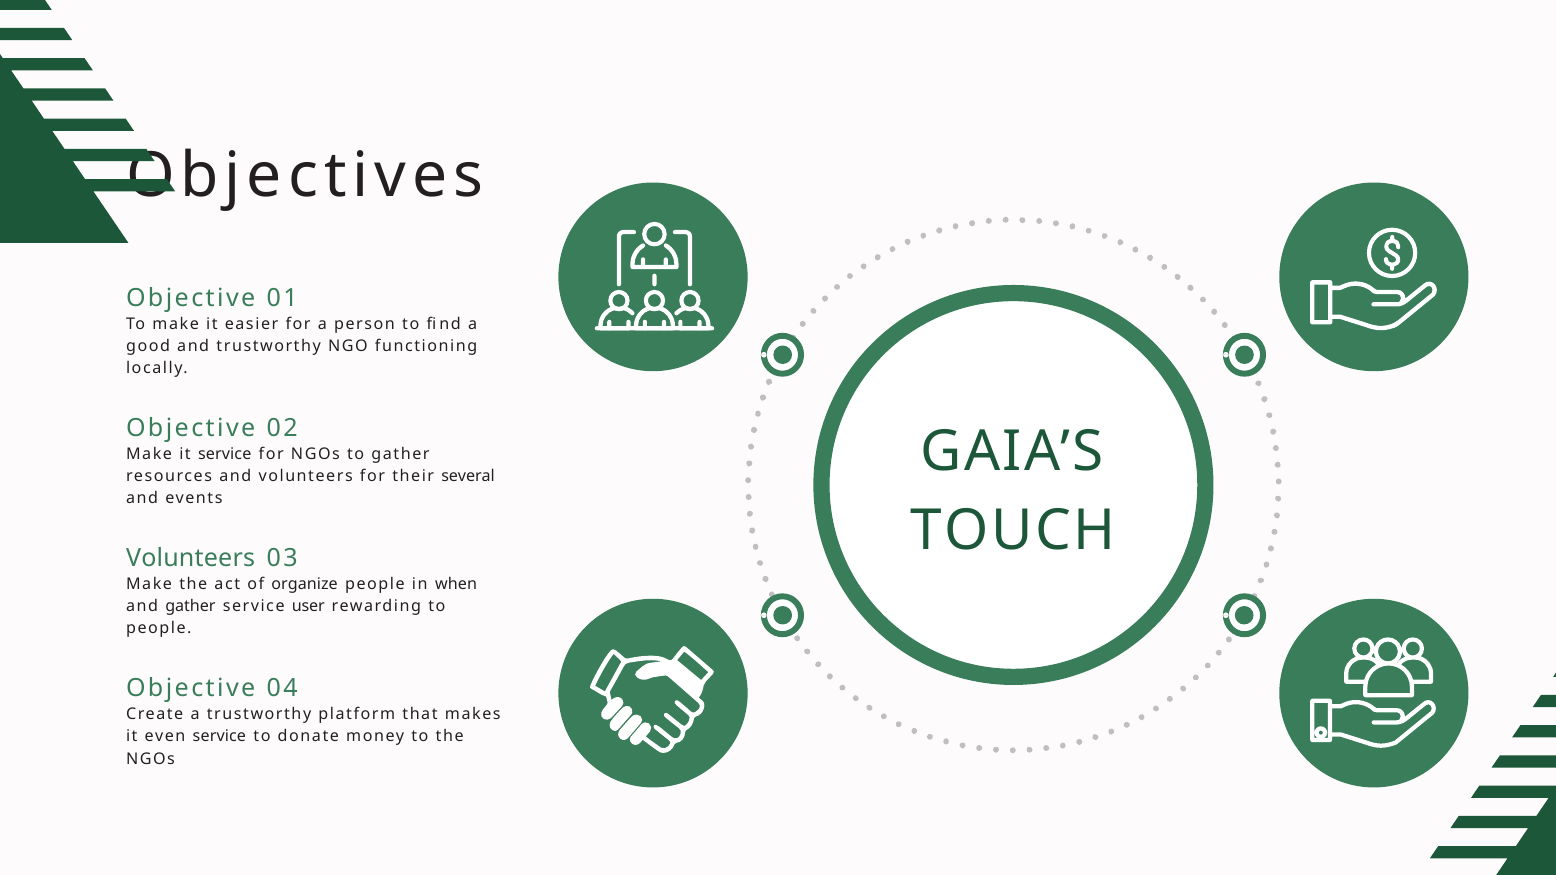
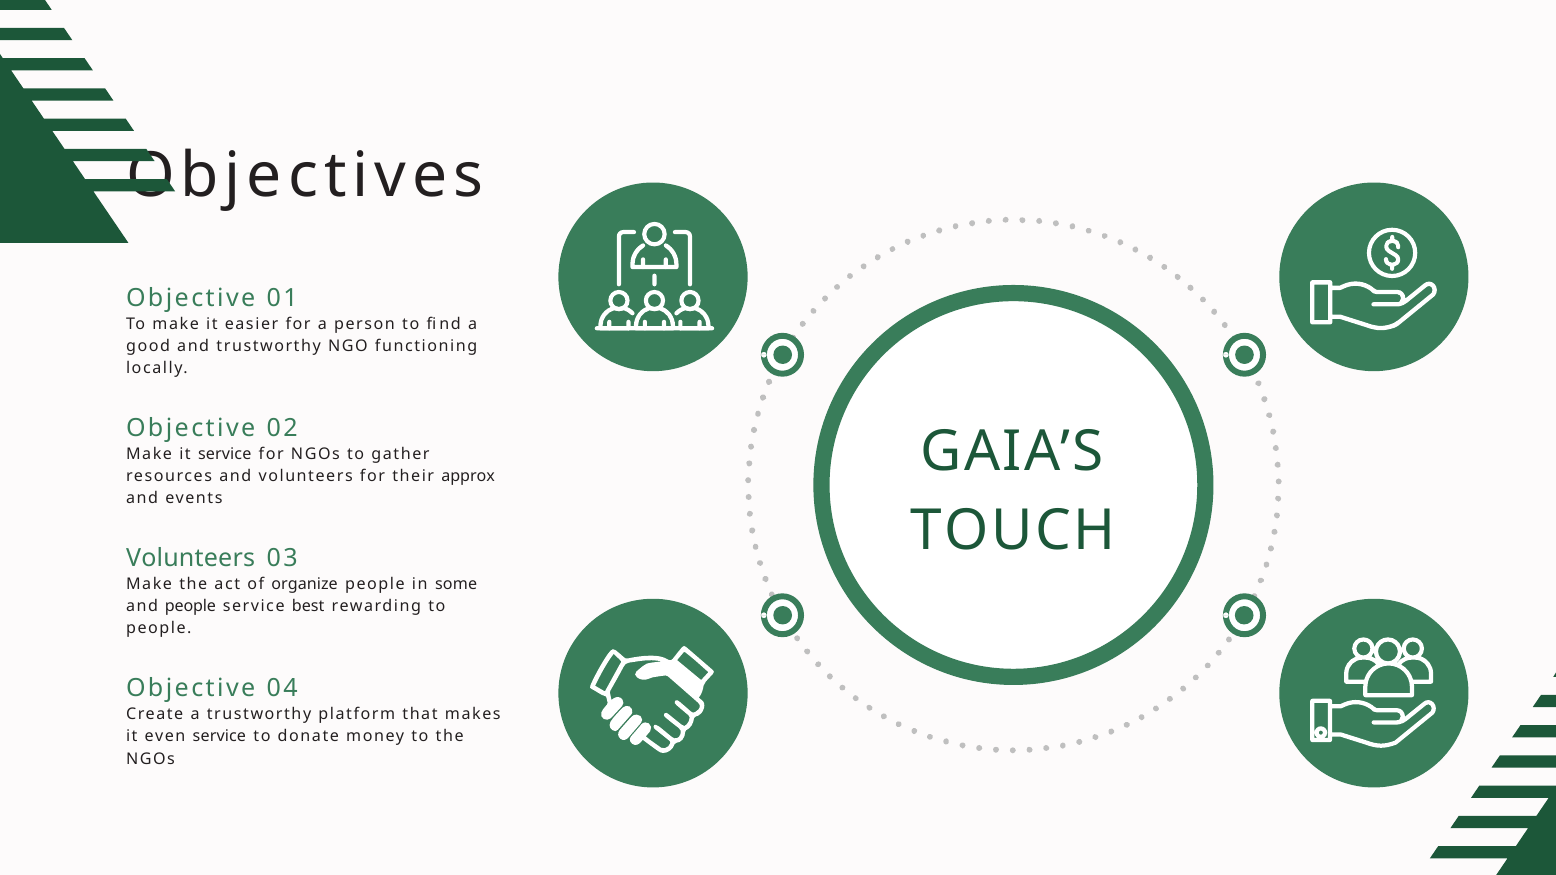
several: several -> approx (468, 476)
when: when -> some (456, 584)
and gather: gather -> people (190, 607)
user: user -> best (308, 607)
